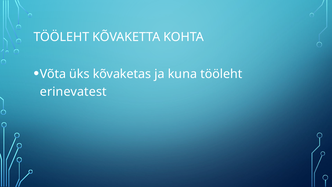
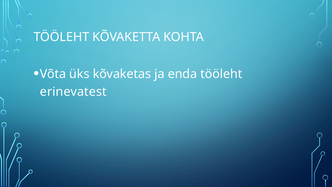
kuna: kuna -> enda (182, 74)
